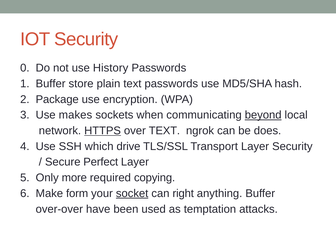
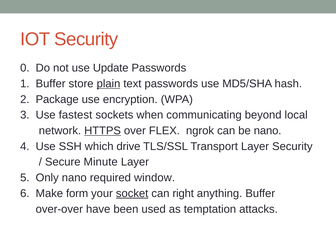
History: History -> Update (111, 68)
plain underline: none -> present (108, 84)
makes: makes -> fastest (75, 115)
beyond underline: present -> none (263, 115)
over TEXT: TEXT -> FLEX (164, 131)
be does: does -> nano (268, 131)
Perfect: Perfect -> Minute (101, 162)
Only more: more -> nano (74, 178)
copying: copying -> window (154, 178)
